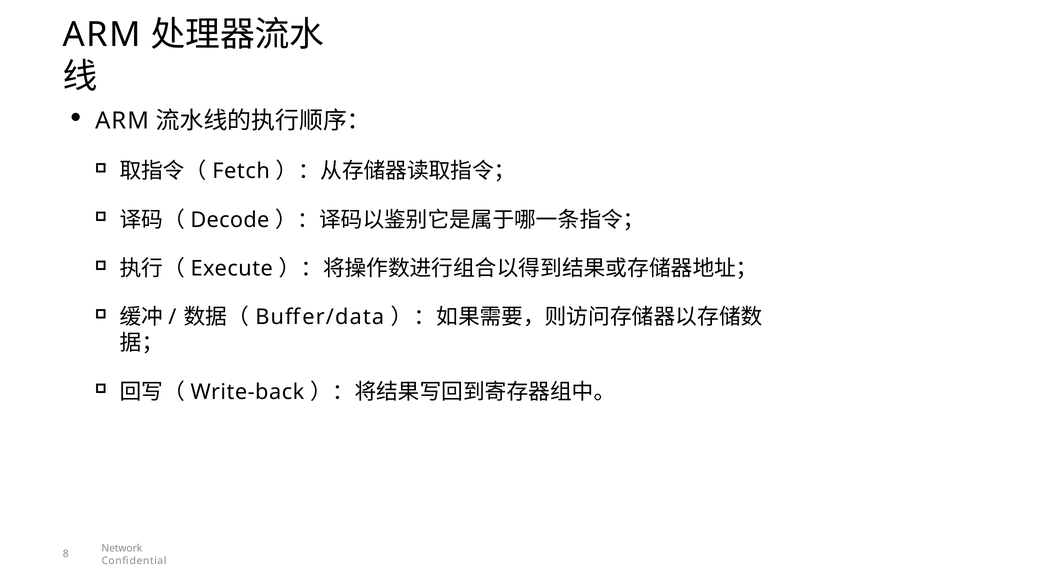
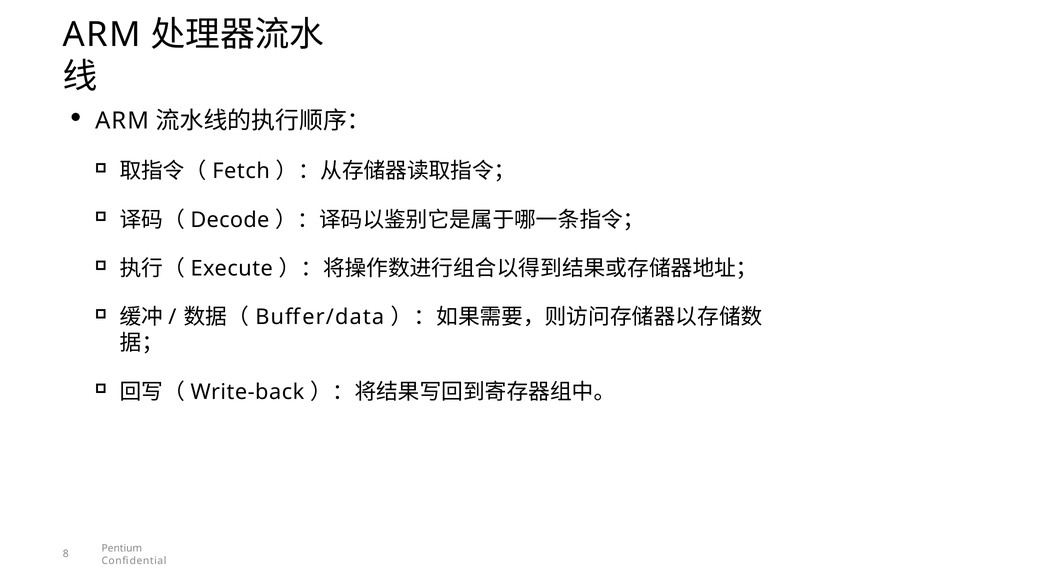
Network: Network -> Pentium (122, 549)
